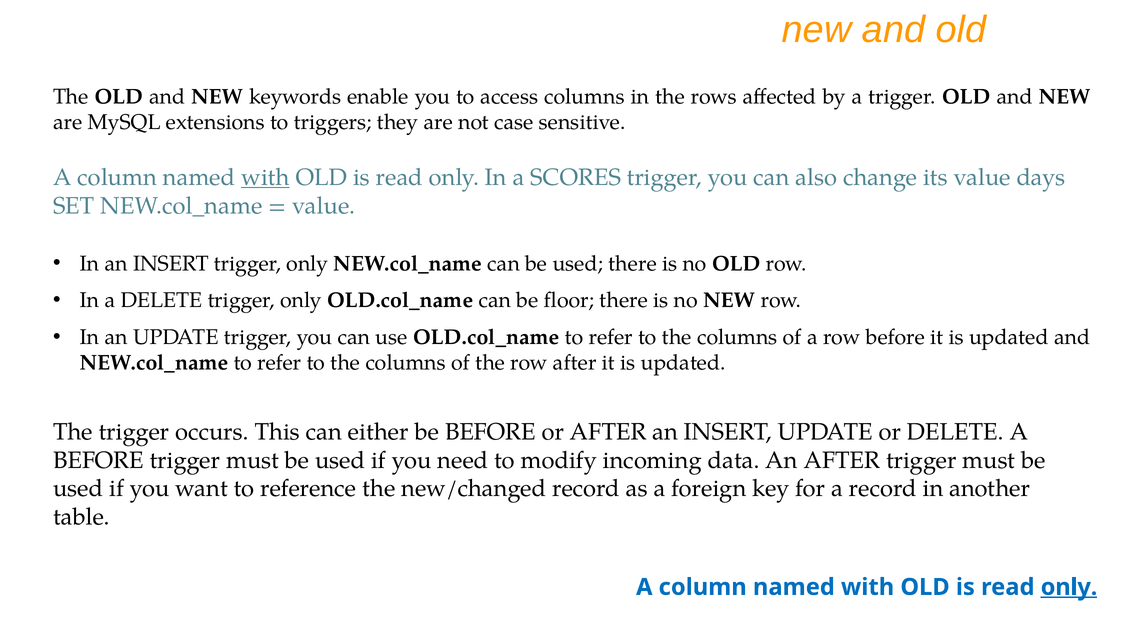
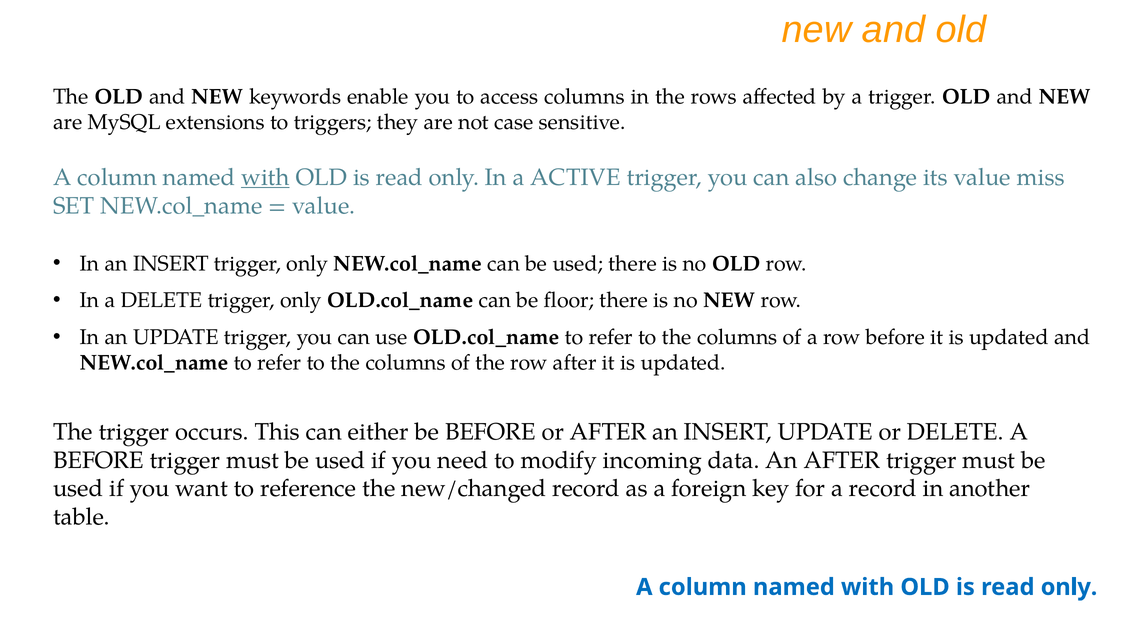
SCORES: SCORES -> ACTIVE (576, 177)
days: days -> miss (1041, 177)
only underline: present -> none (1069, 588)
